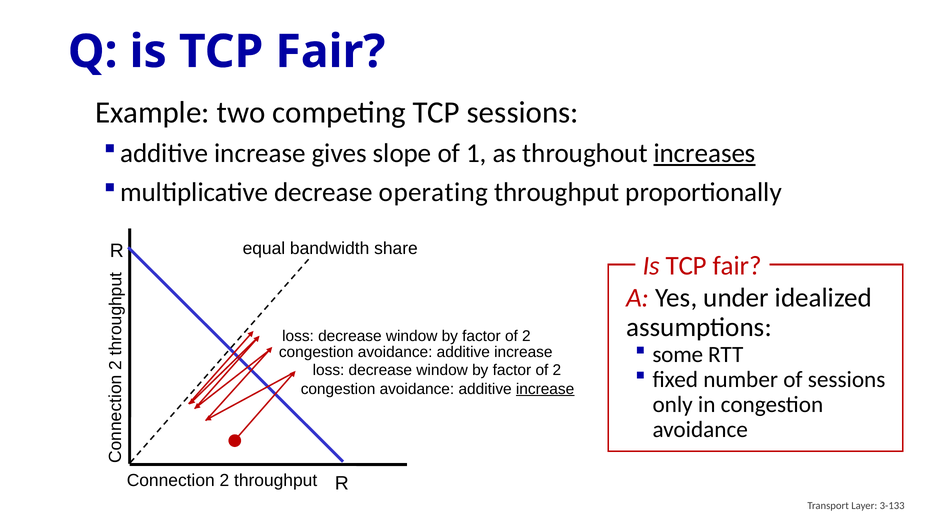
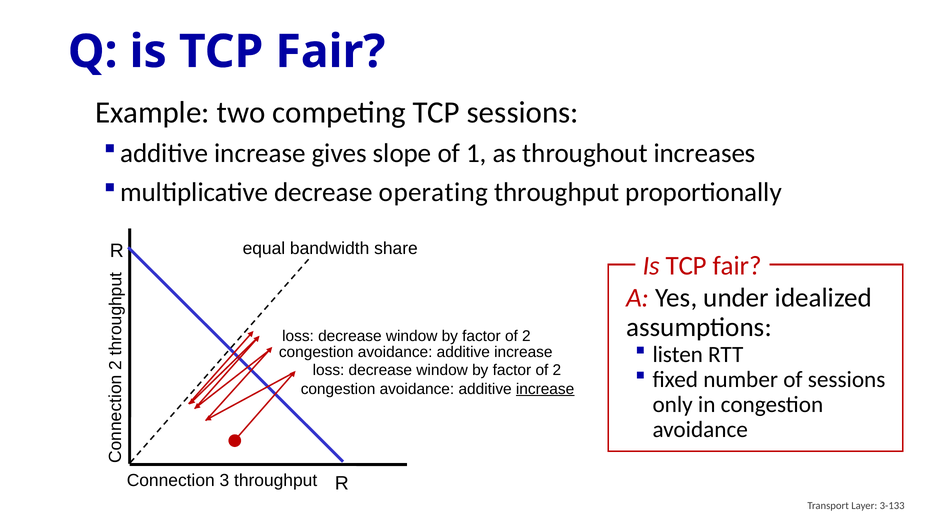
increases underline: present -> none (705, 153)
some: some -> listen (678, 354)
Connection 2: 2 -> 3 (224, 480)
